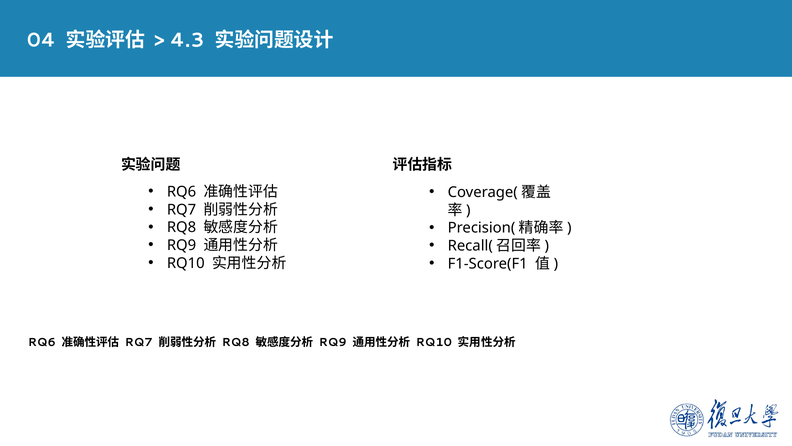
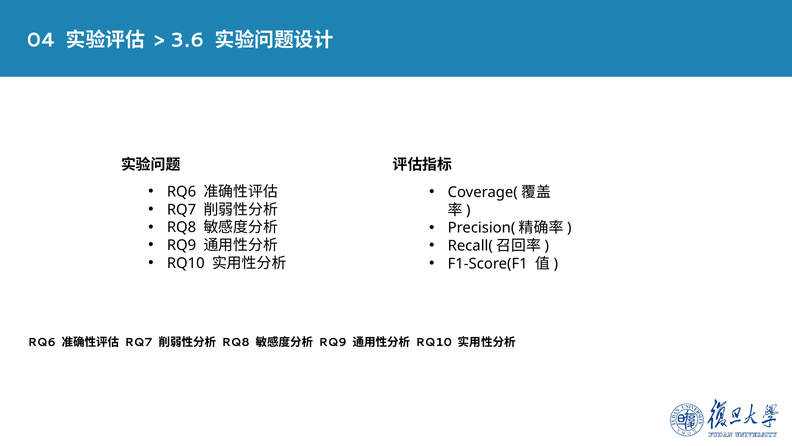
4.3: 4.3 -> 3.6 (187, 40)
